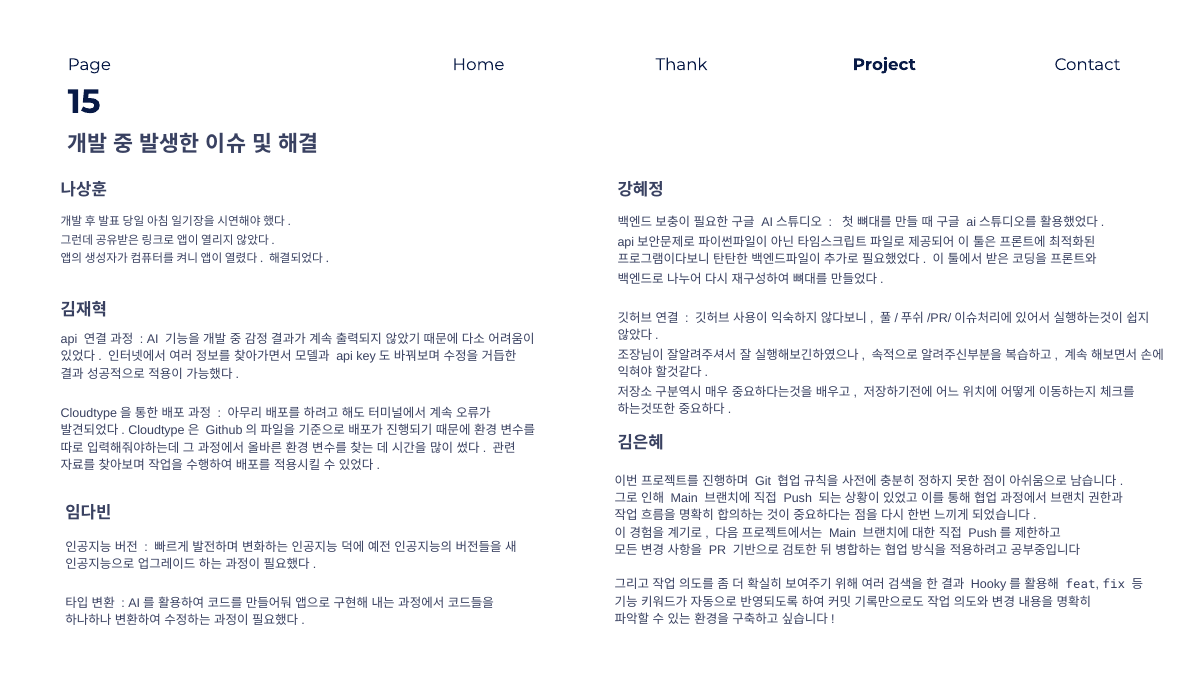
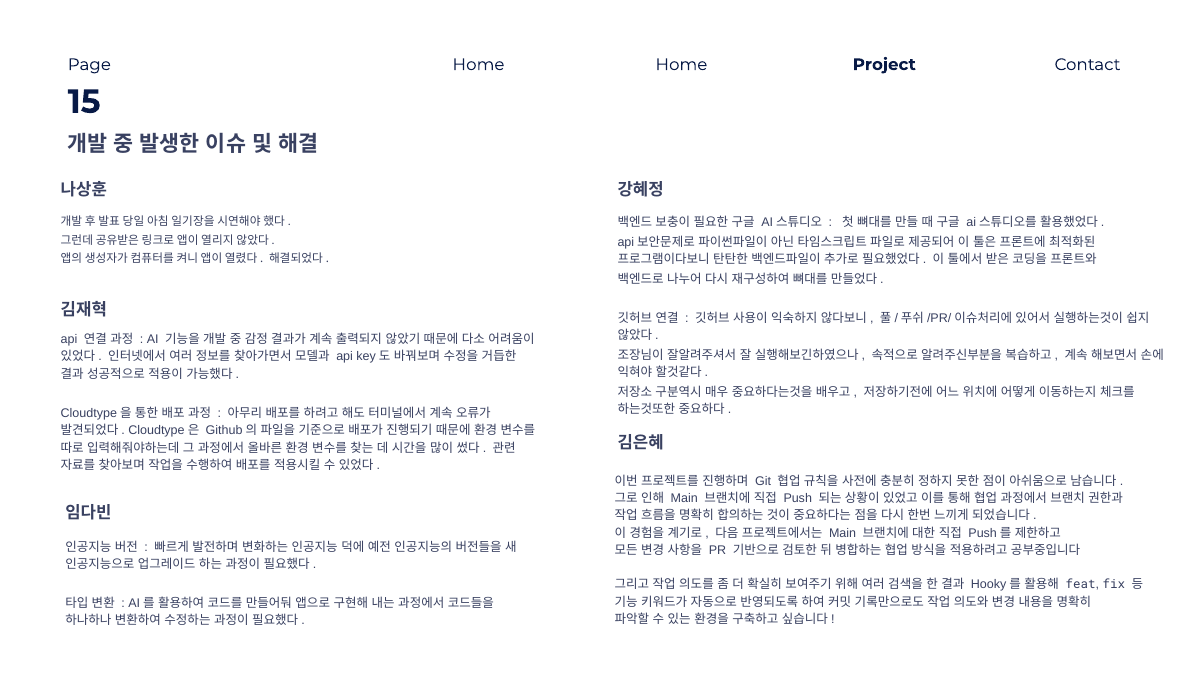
Thank: Thank -> Home (681, 65)
